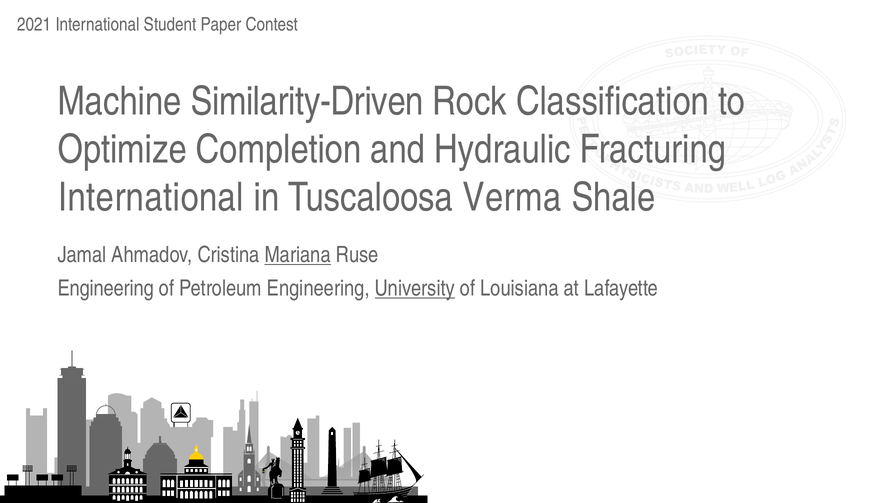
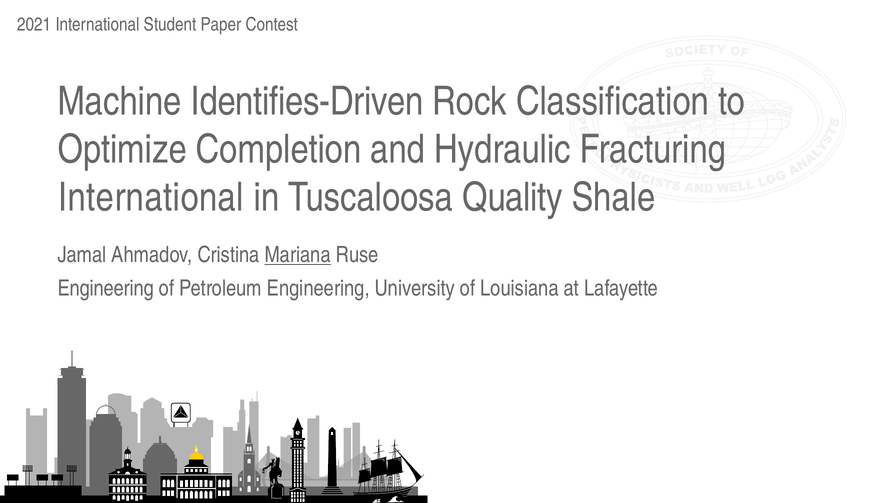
Similarity-Driven: Similarity-Driven -> Identifies-Driven (307, 101)
Verma: Verma -> Quality (512, 198)
University underline: present -> none (415, 288)
